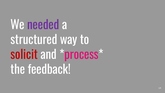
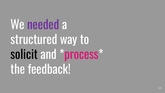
solicit colour: red -> black (24, 55)
